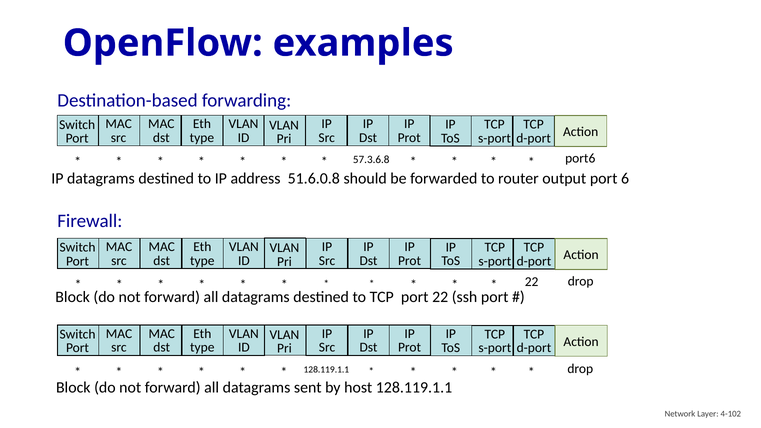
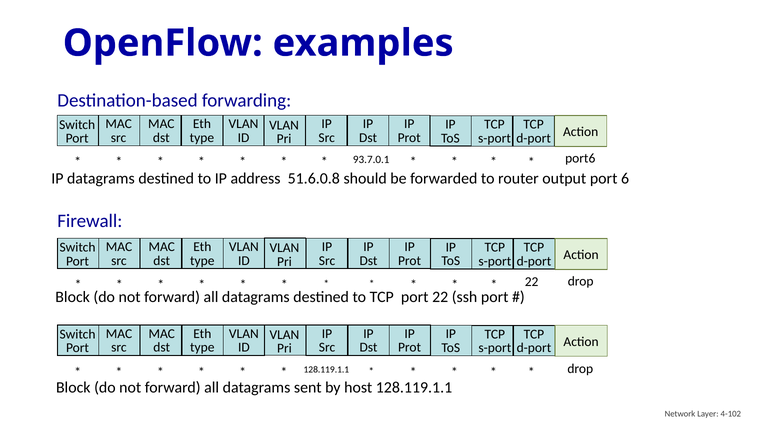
57.3.6.8: 57.3.6.8 -> 93.7.0.1 (371, 160)
